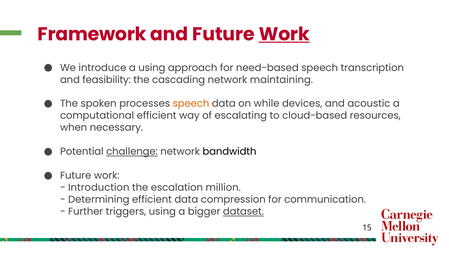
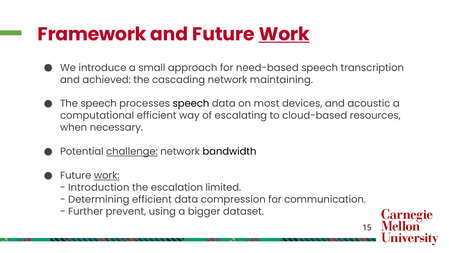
a using: using -> small (152, 68)
feasibility: feasibility -> achieved (107, 80)
The spoken: spoken -> speech (99, 104)
speech colour: orange -> black (191, 104)
while: while -> most (267, 104)
work underline: none -> present (107, 175)
million: million -> limited (223, 187)
triggers: triggers -> prevent (126, 211)
dataset underline: present -> none (243, 211)
